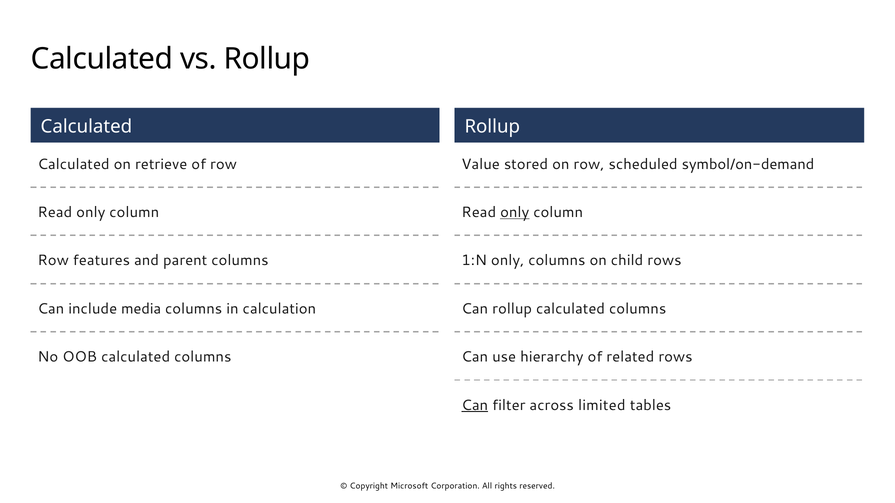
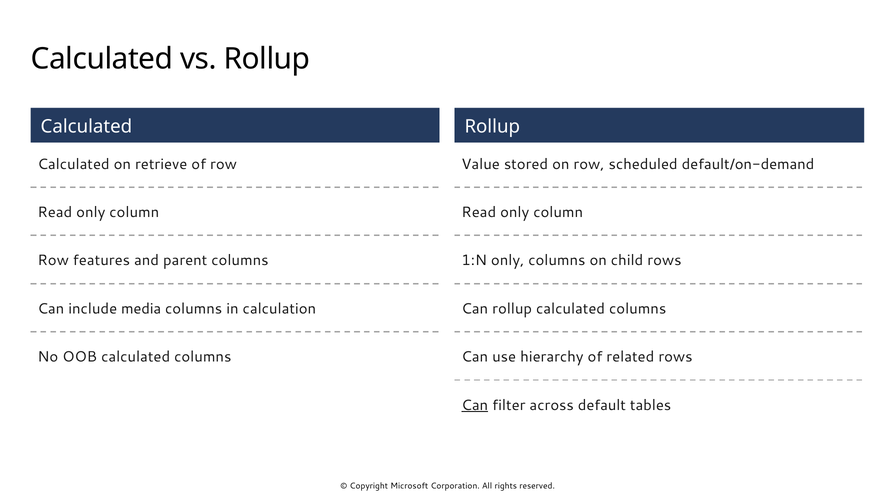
symbol/on-demand: symbol/on-demand -> default/on-demand (748, 164)
only underline: present -> none (515, 212)
limited: limited -> default (602, 405)
